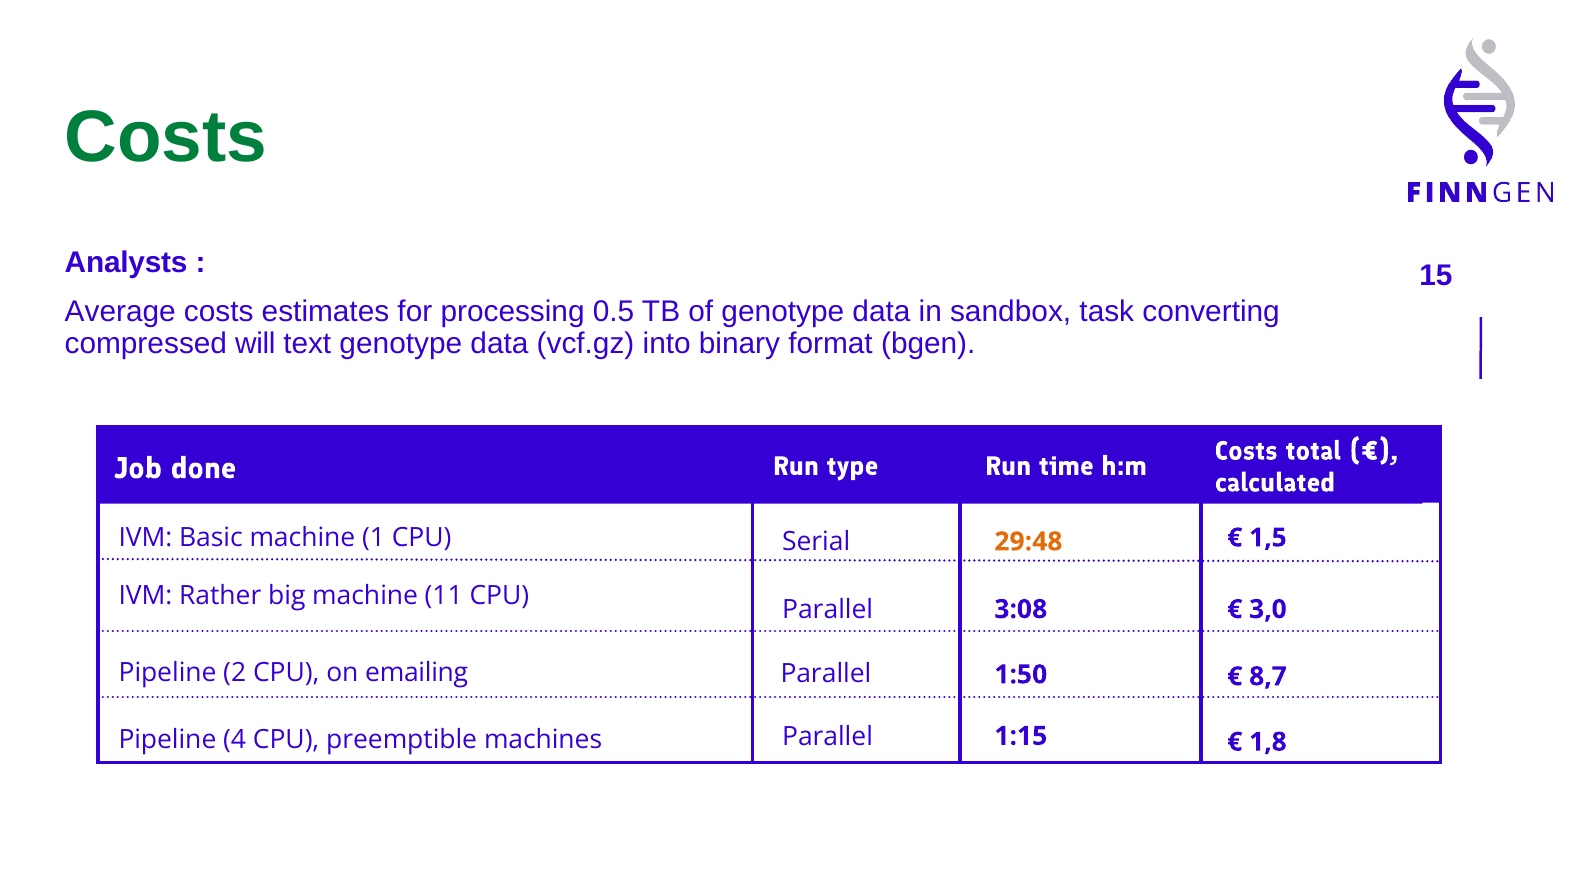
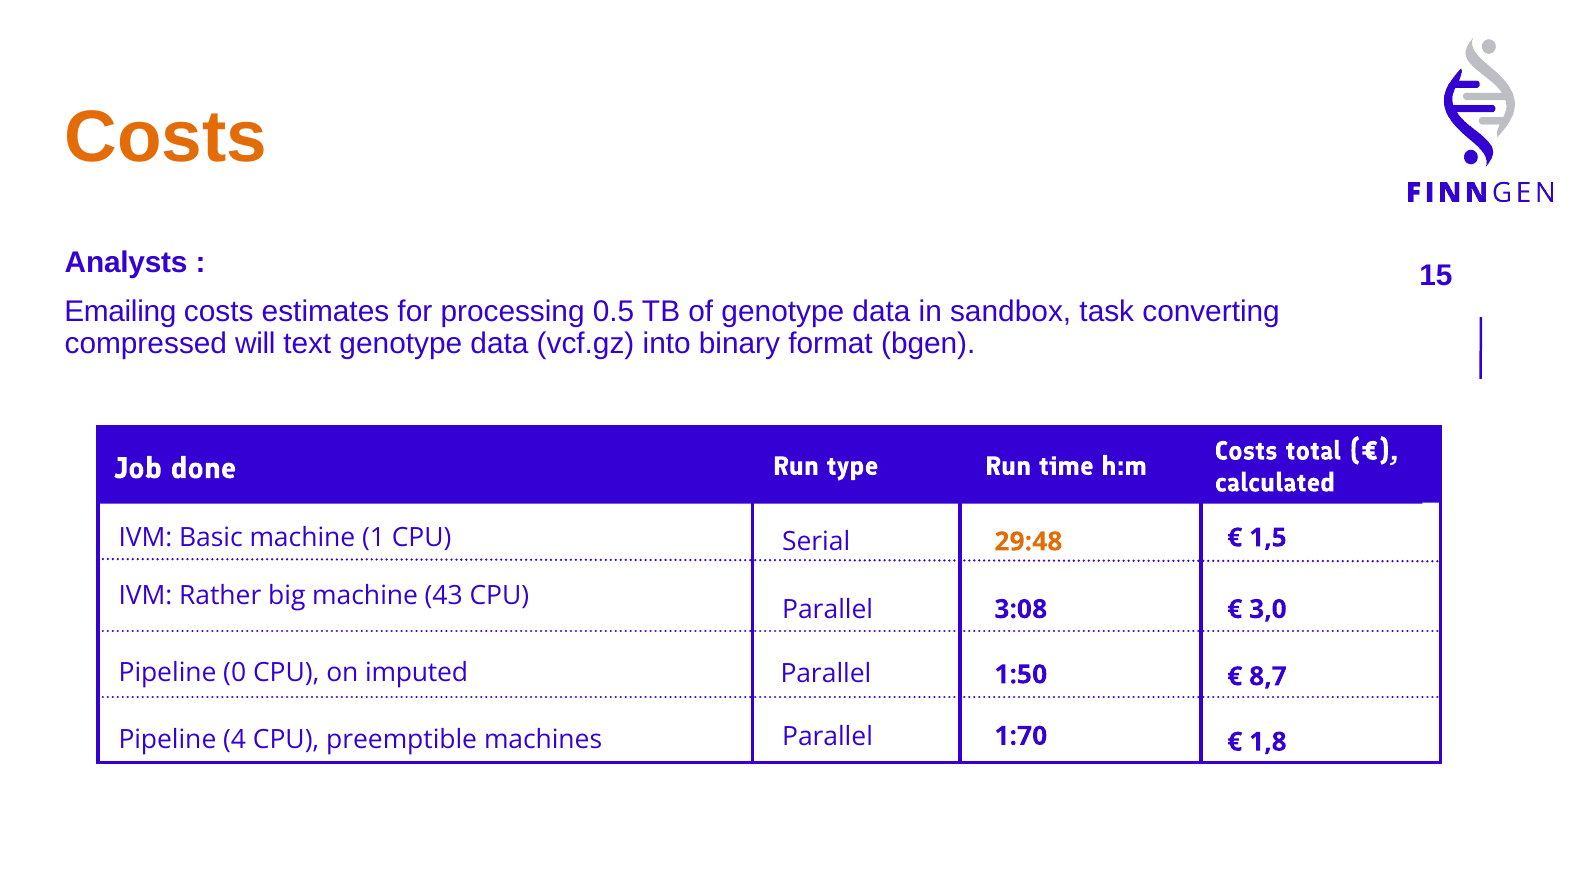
Costs colour: green -> orange (166, 137)
Average: Average -> Emailing (120, 312)
11: 11 -> 43 (444, 596)
2: 2 -> 0 (235, 673)
emailing: emailing -> imputed (417, 673)
1:15: 1:15 -> 1:70 (1021, 736)
